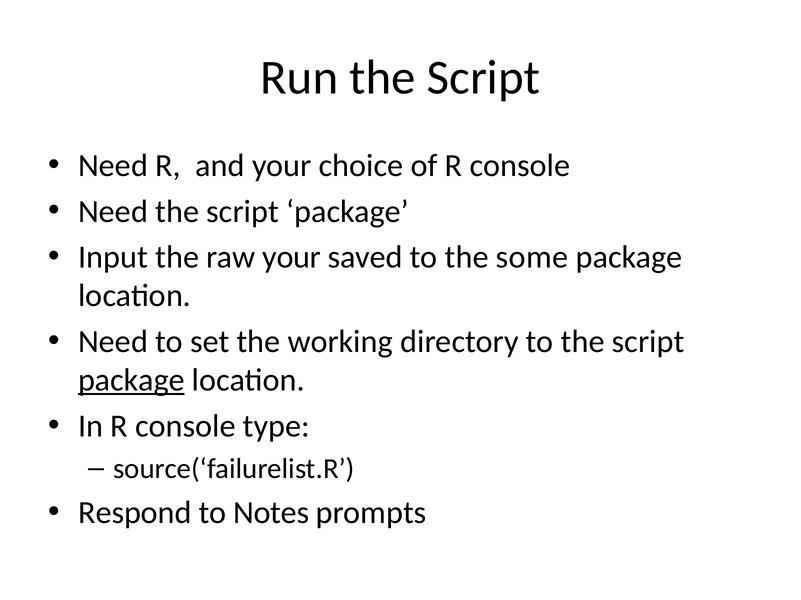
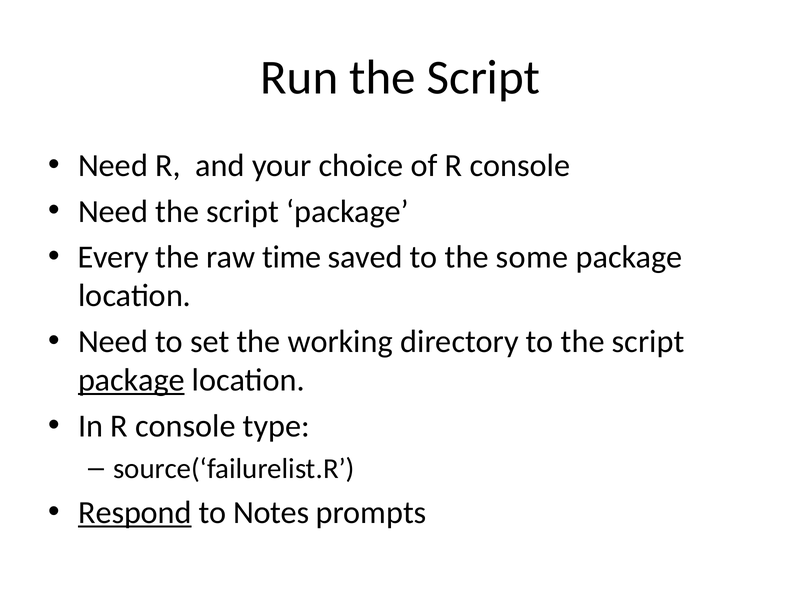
Input: Input -> Every (113, 257)
raw your: your -> time (292, 257)
Respond underline: none -> present (135, 513)
